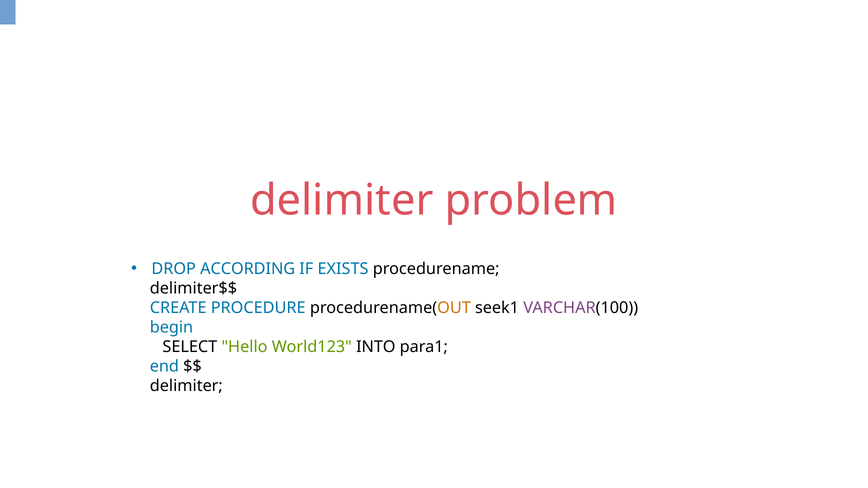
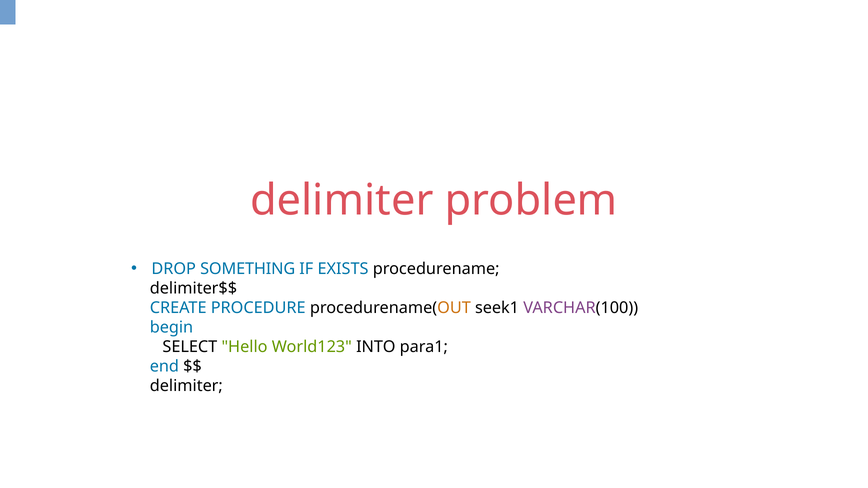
ACCORDING: ACCORDING -> SOMETHING (248, 269)
